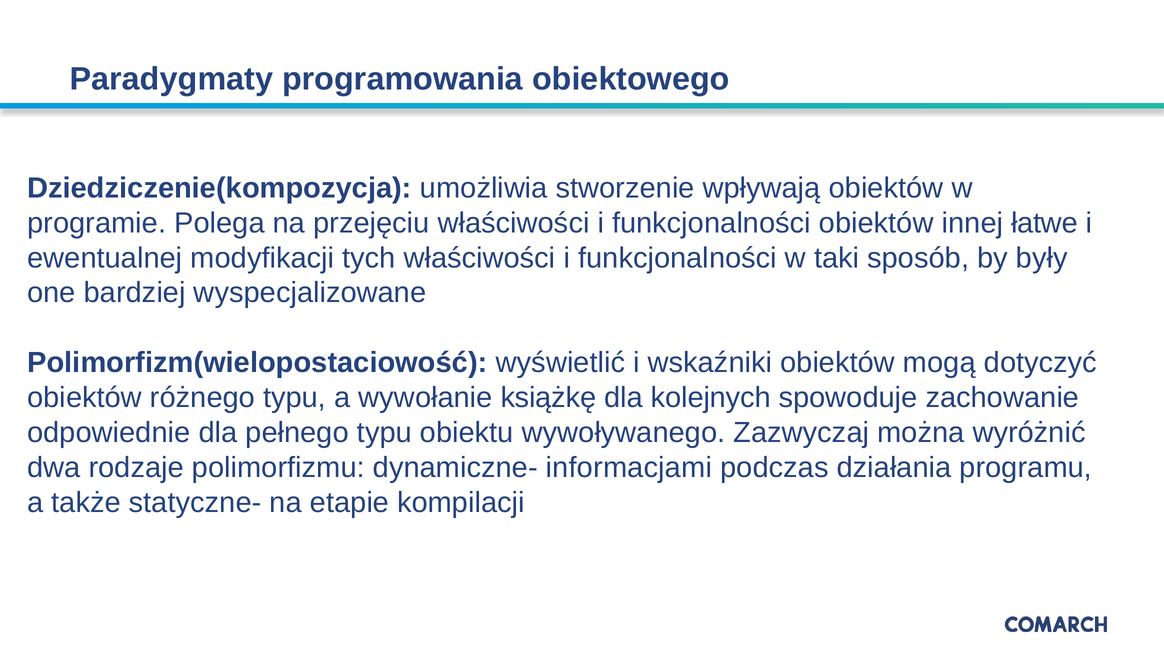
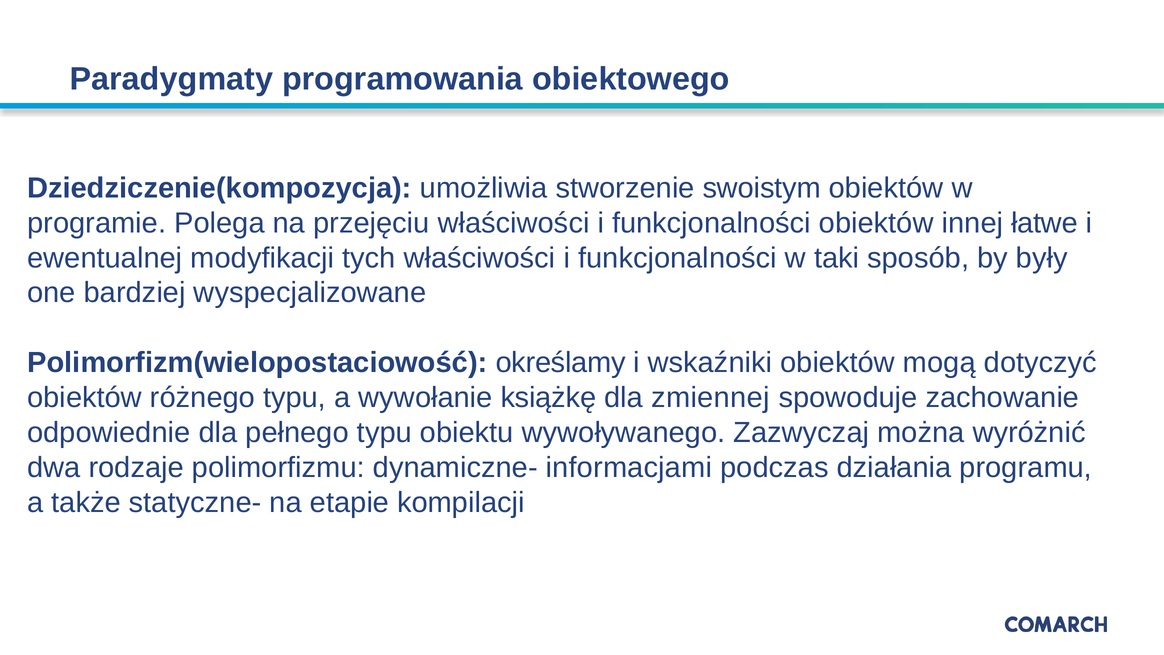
wpływają: wpływają -> swoistym (762, 188)
wyświetlić: wyświetlić -> określamy (561, 363)
kolejnych: kolejnych -> zmiennej (711, 398)
